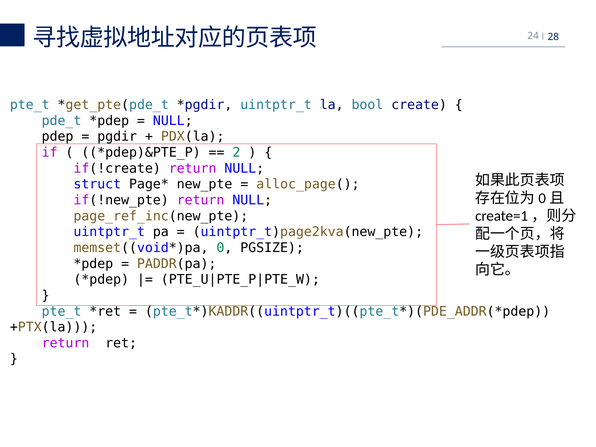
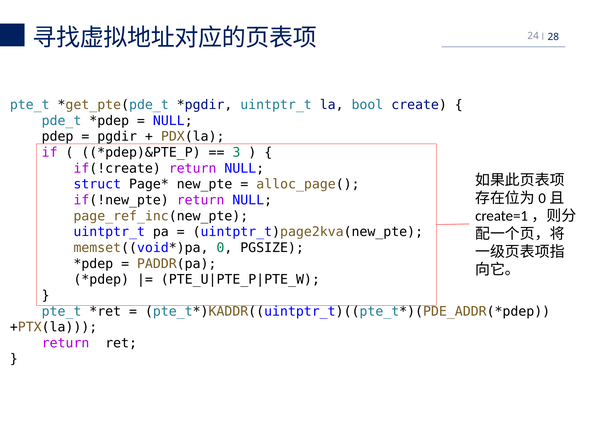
2: 2 -> 3 (236, 152)
